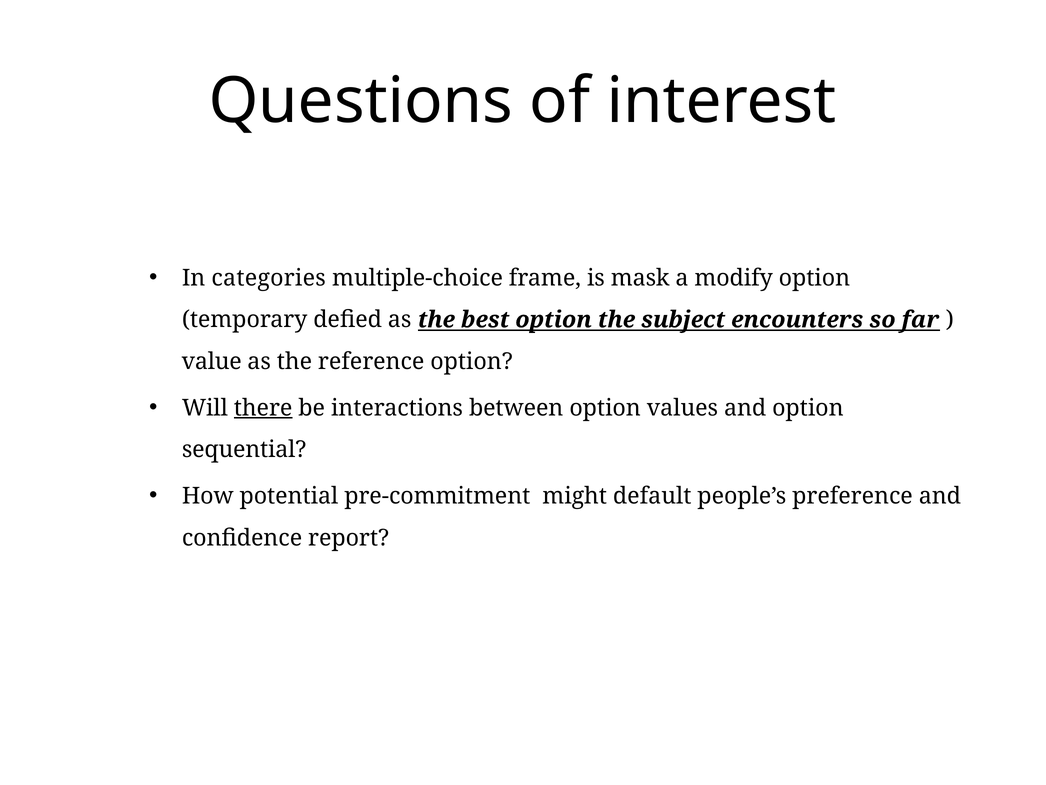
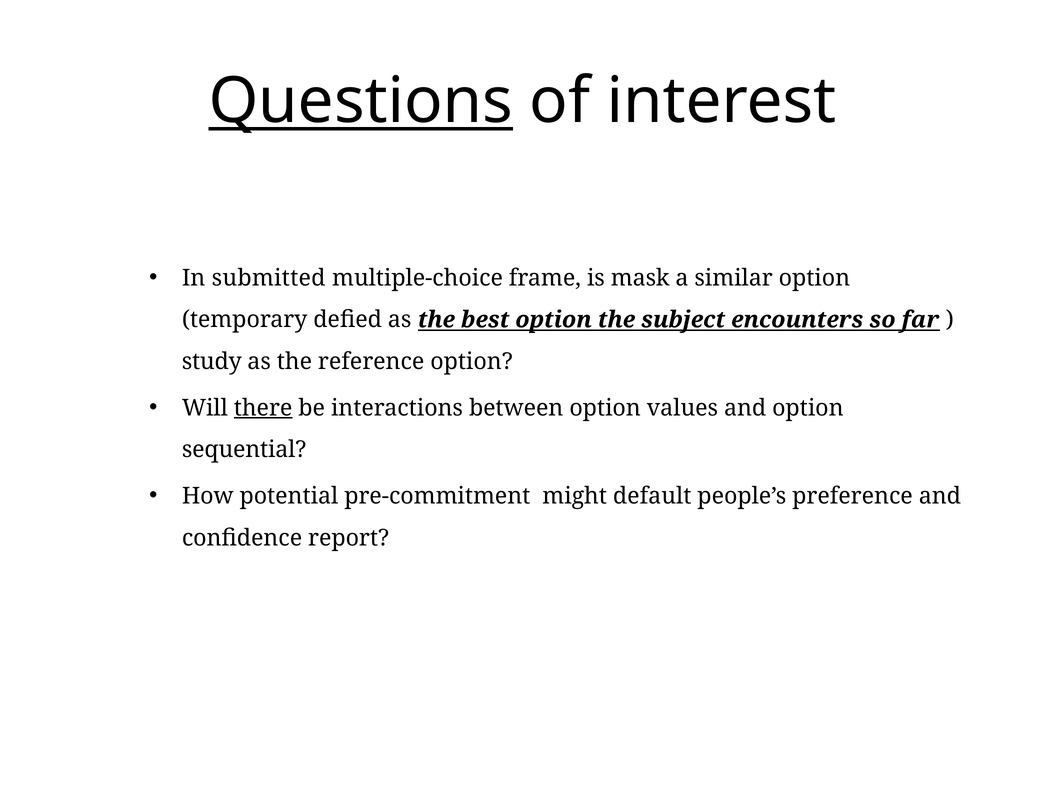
Questions underline: none -> present (361, 101)
categories: categories -> submitted (269, 278)
modify: modify -> similar (734, 278)
value: value -> study (212, 361)
